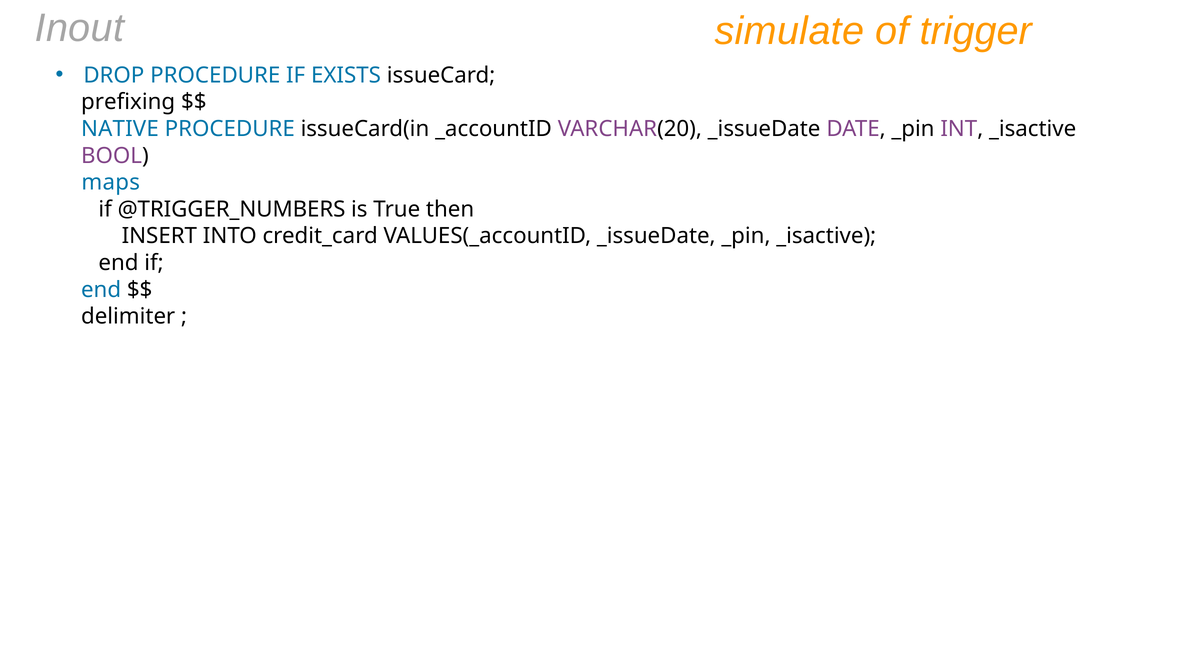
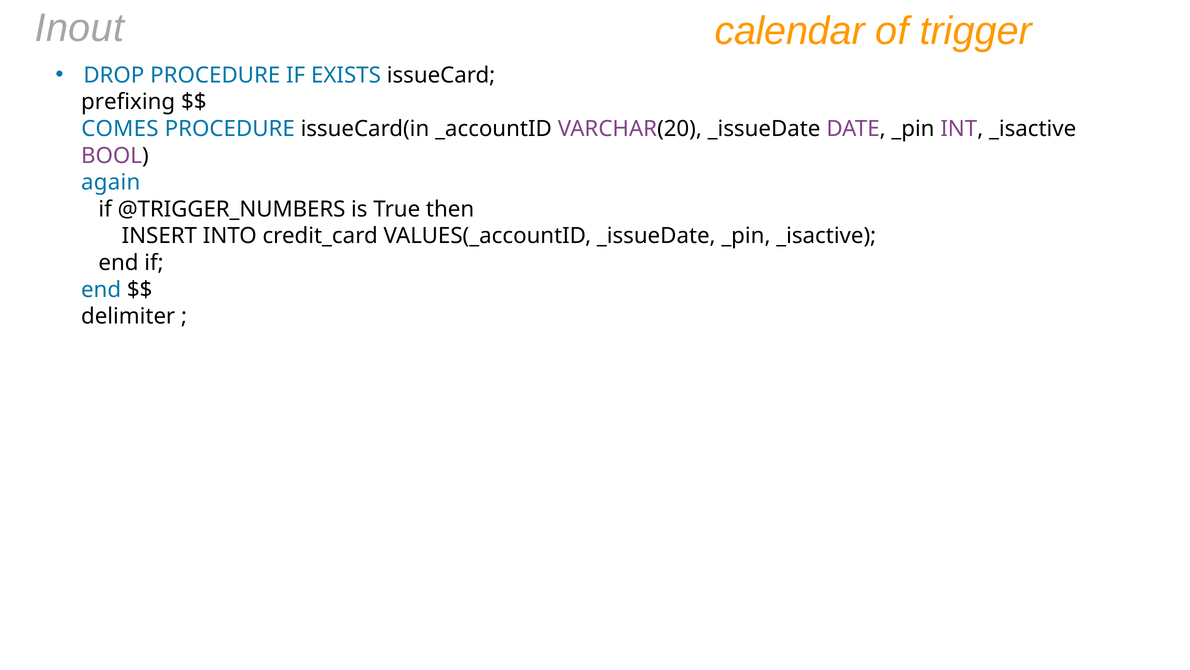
simulate: simulate -> calendar (790, 31)
NATIVE: NATIVE -> COMES (120, 129)
maps: maps -> again (111, 182)
